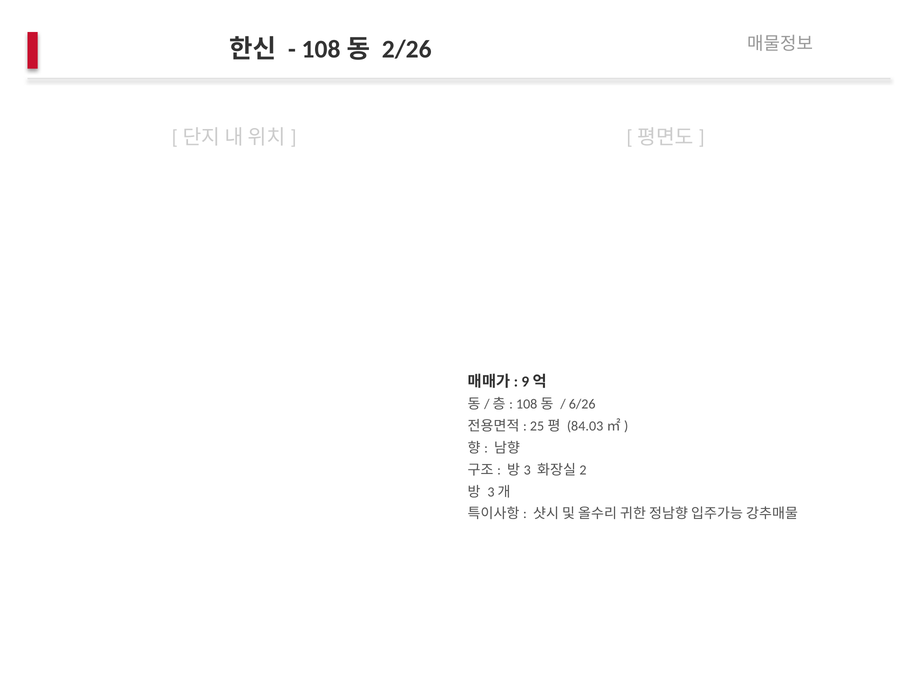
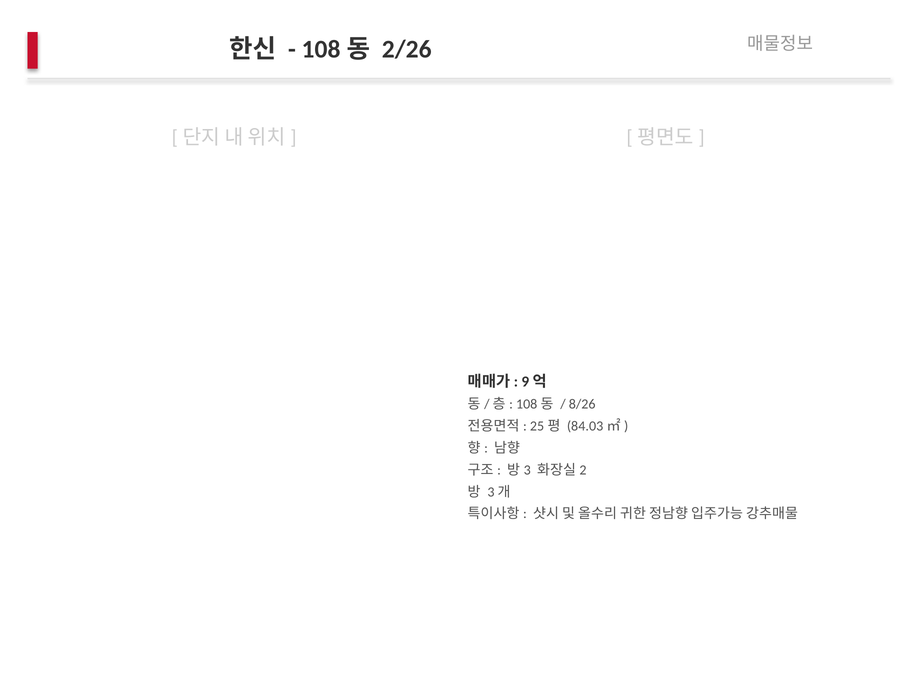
6/26: 6/26 -> 8/26 (582, 405)
